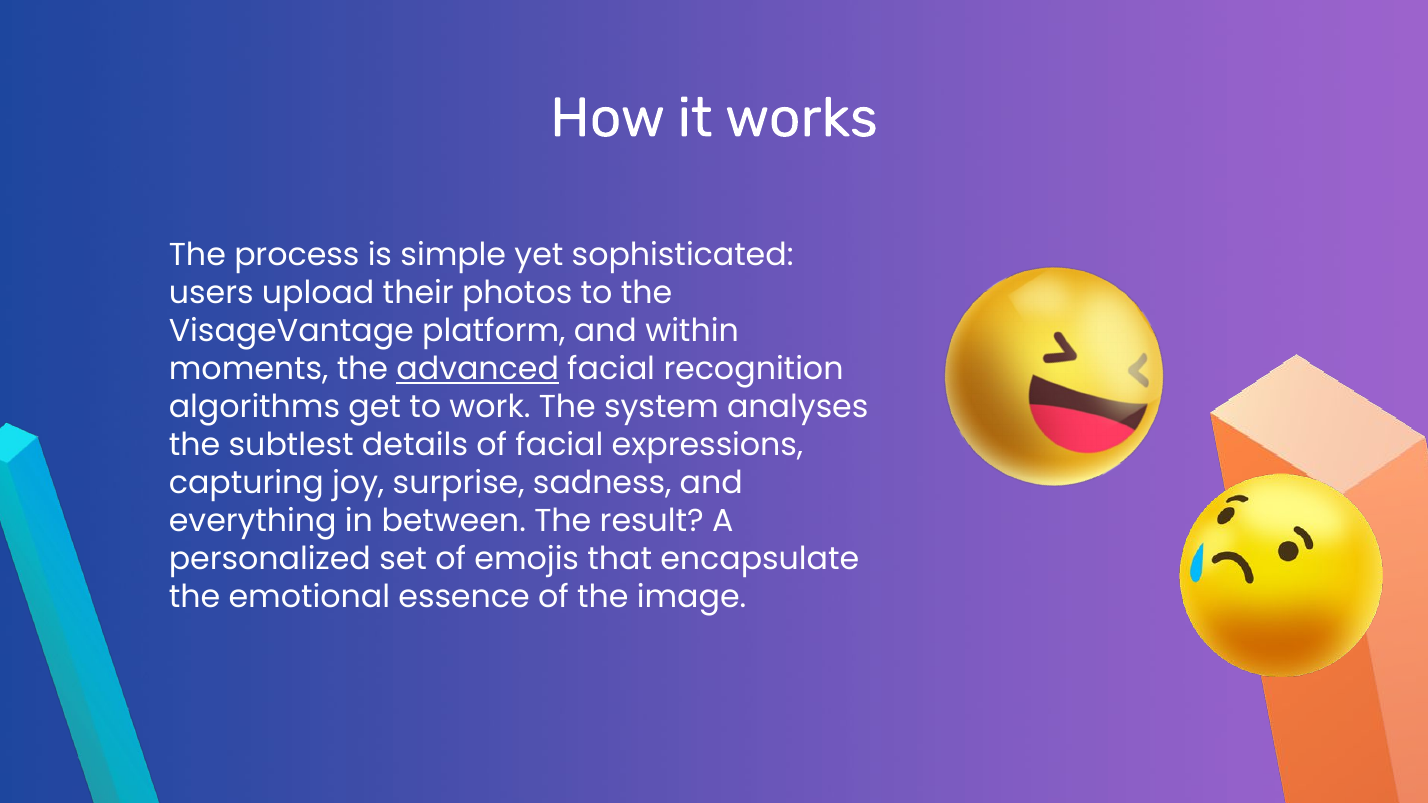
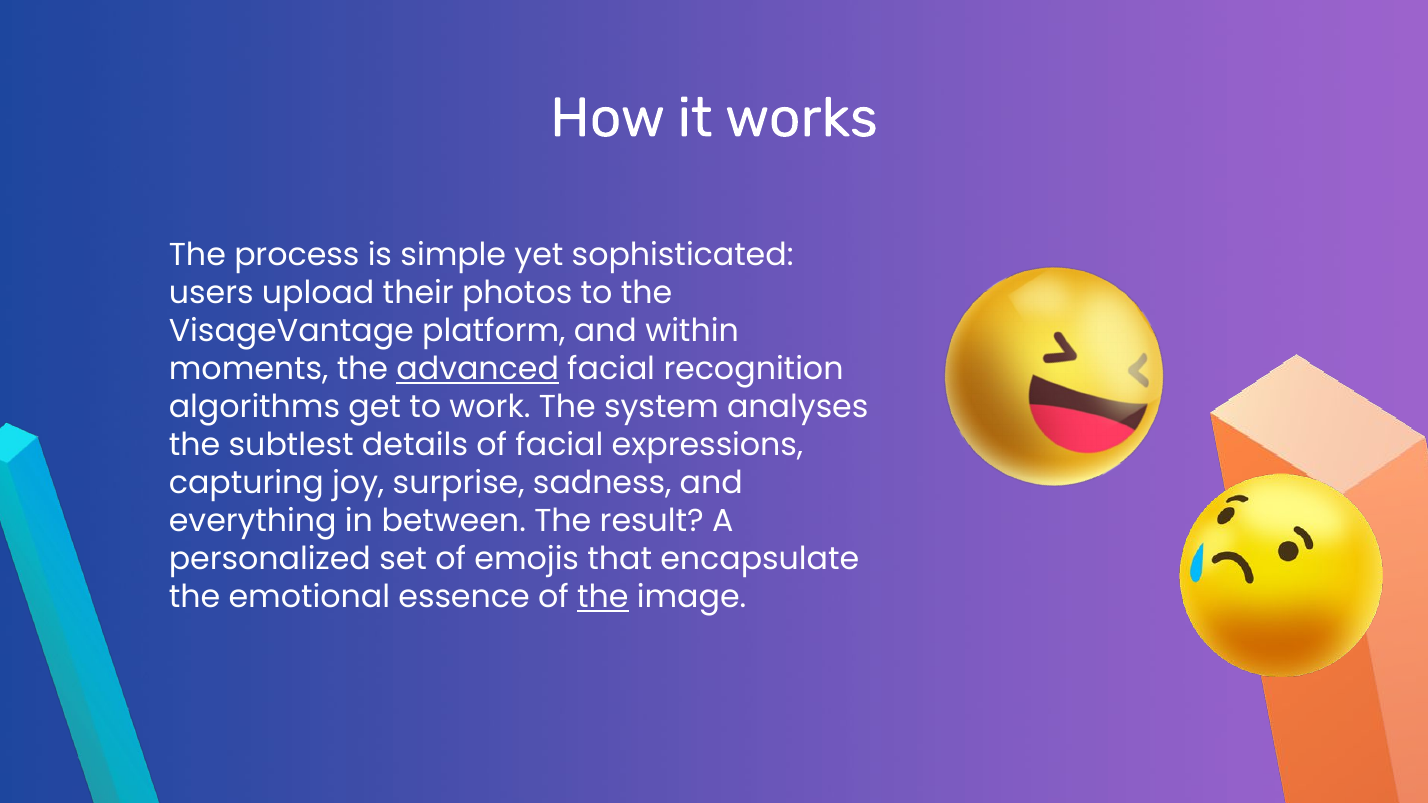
the underline: none -> present (603, 598)
